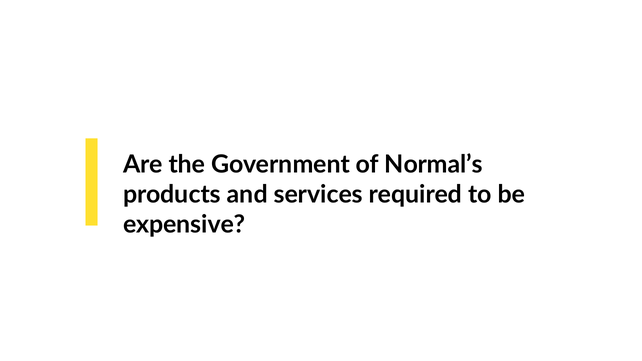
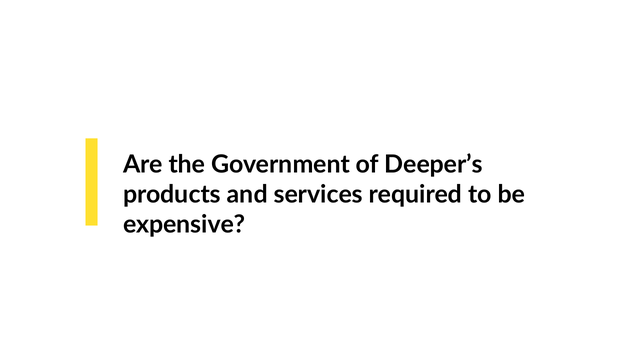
Normal’s: Normal’s -> Deeper’s (434, 165)
